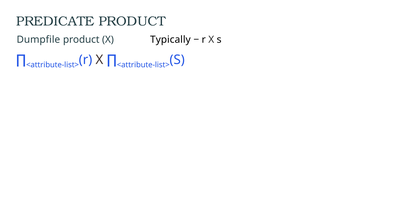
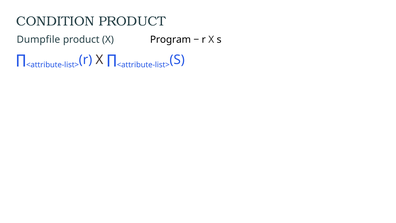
PREDICATE: PREDICATE -> CONDITION (55, 21)
Typically: Typically -> Program (170, 39)
